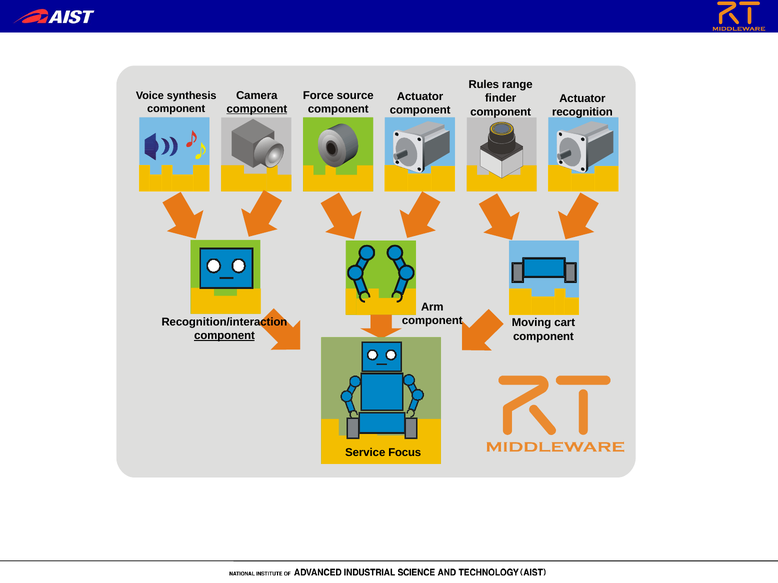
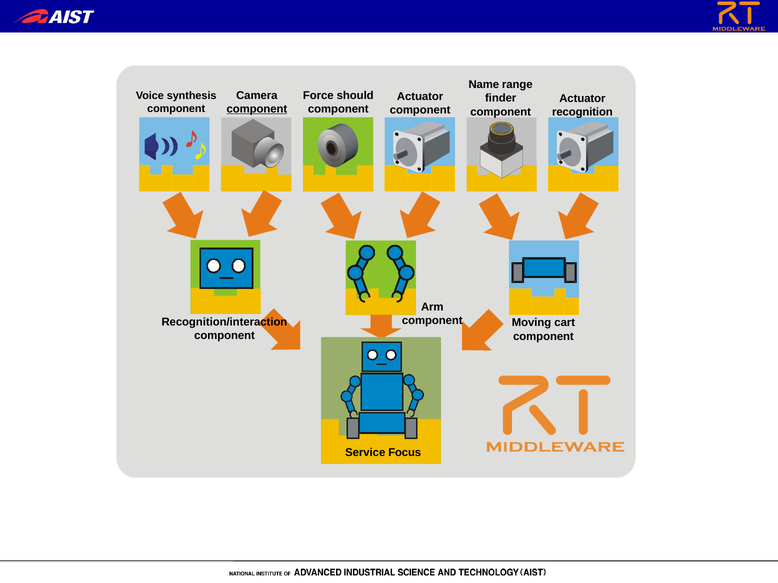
Rules: Rules -> Name (484, 85)
source: source -> should (355, 96)
component underline: present -> none (224, 336)
